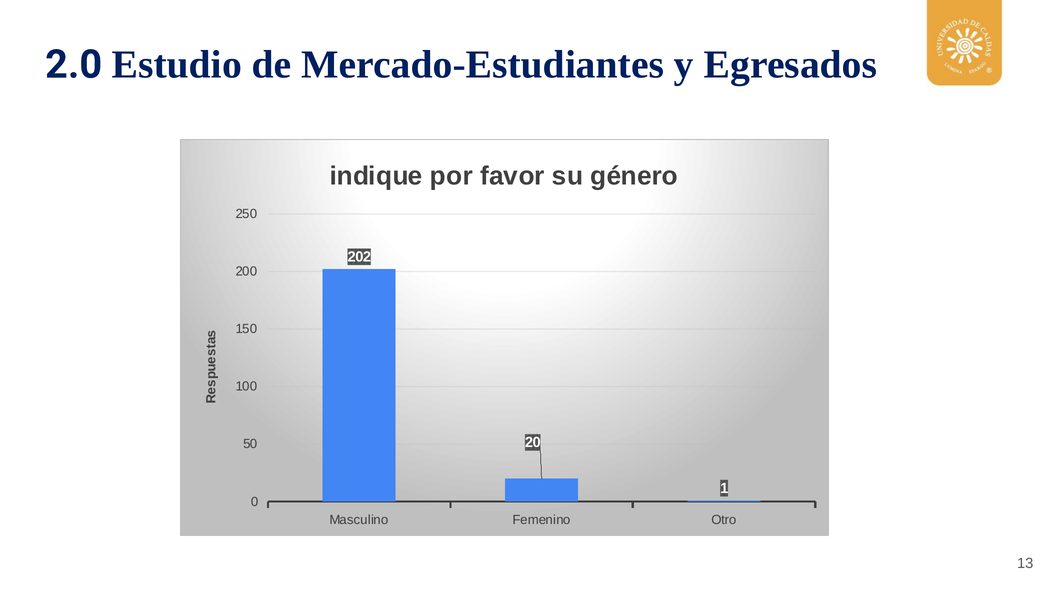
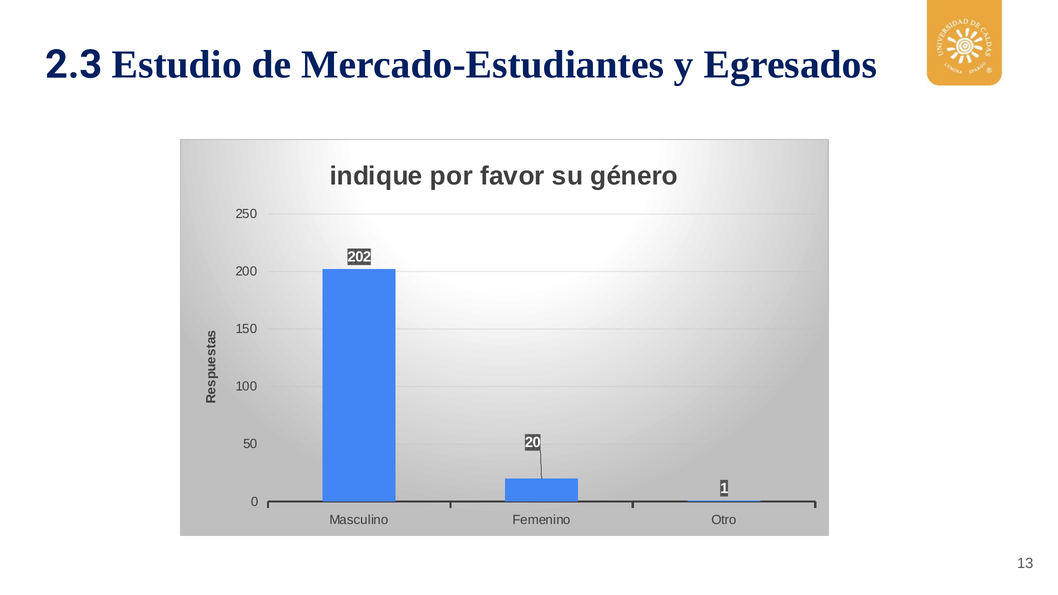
2.0: 2.0 -> 2.3 (74, 65)
